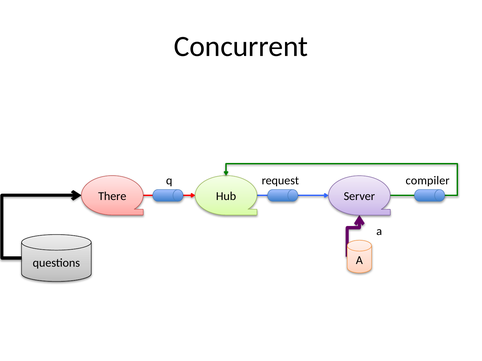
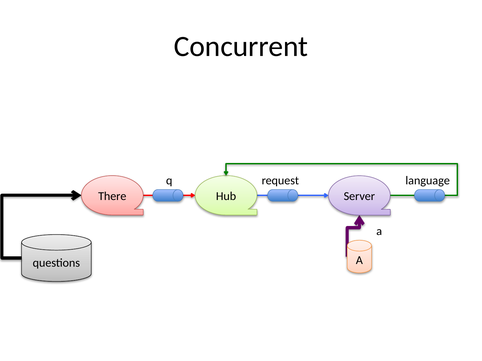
compiler: compiler -> language (428, 181)
